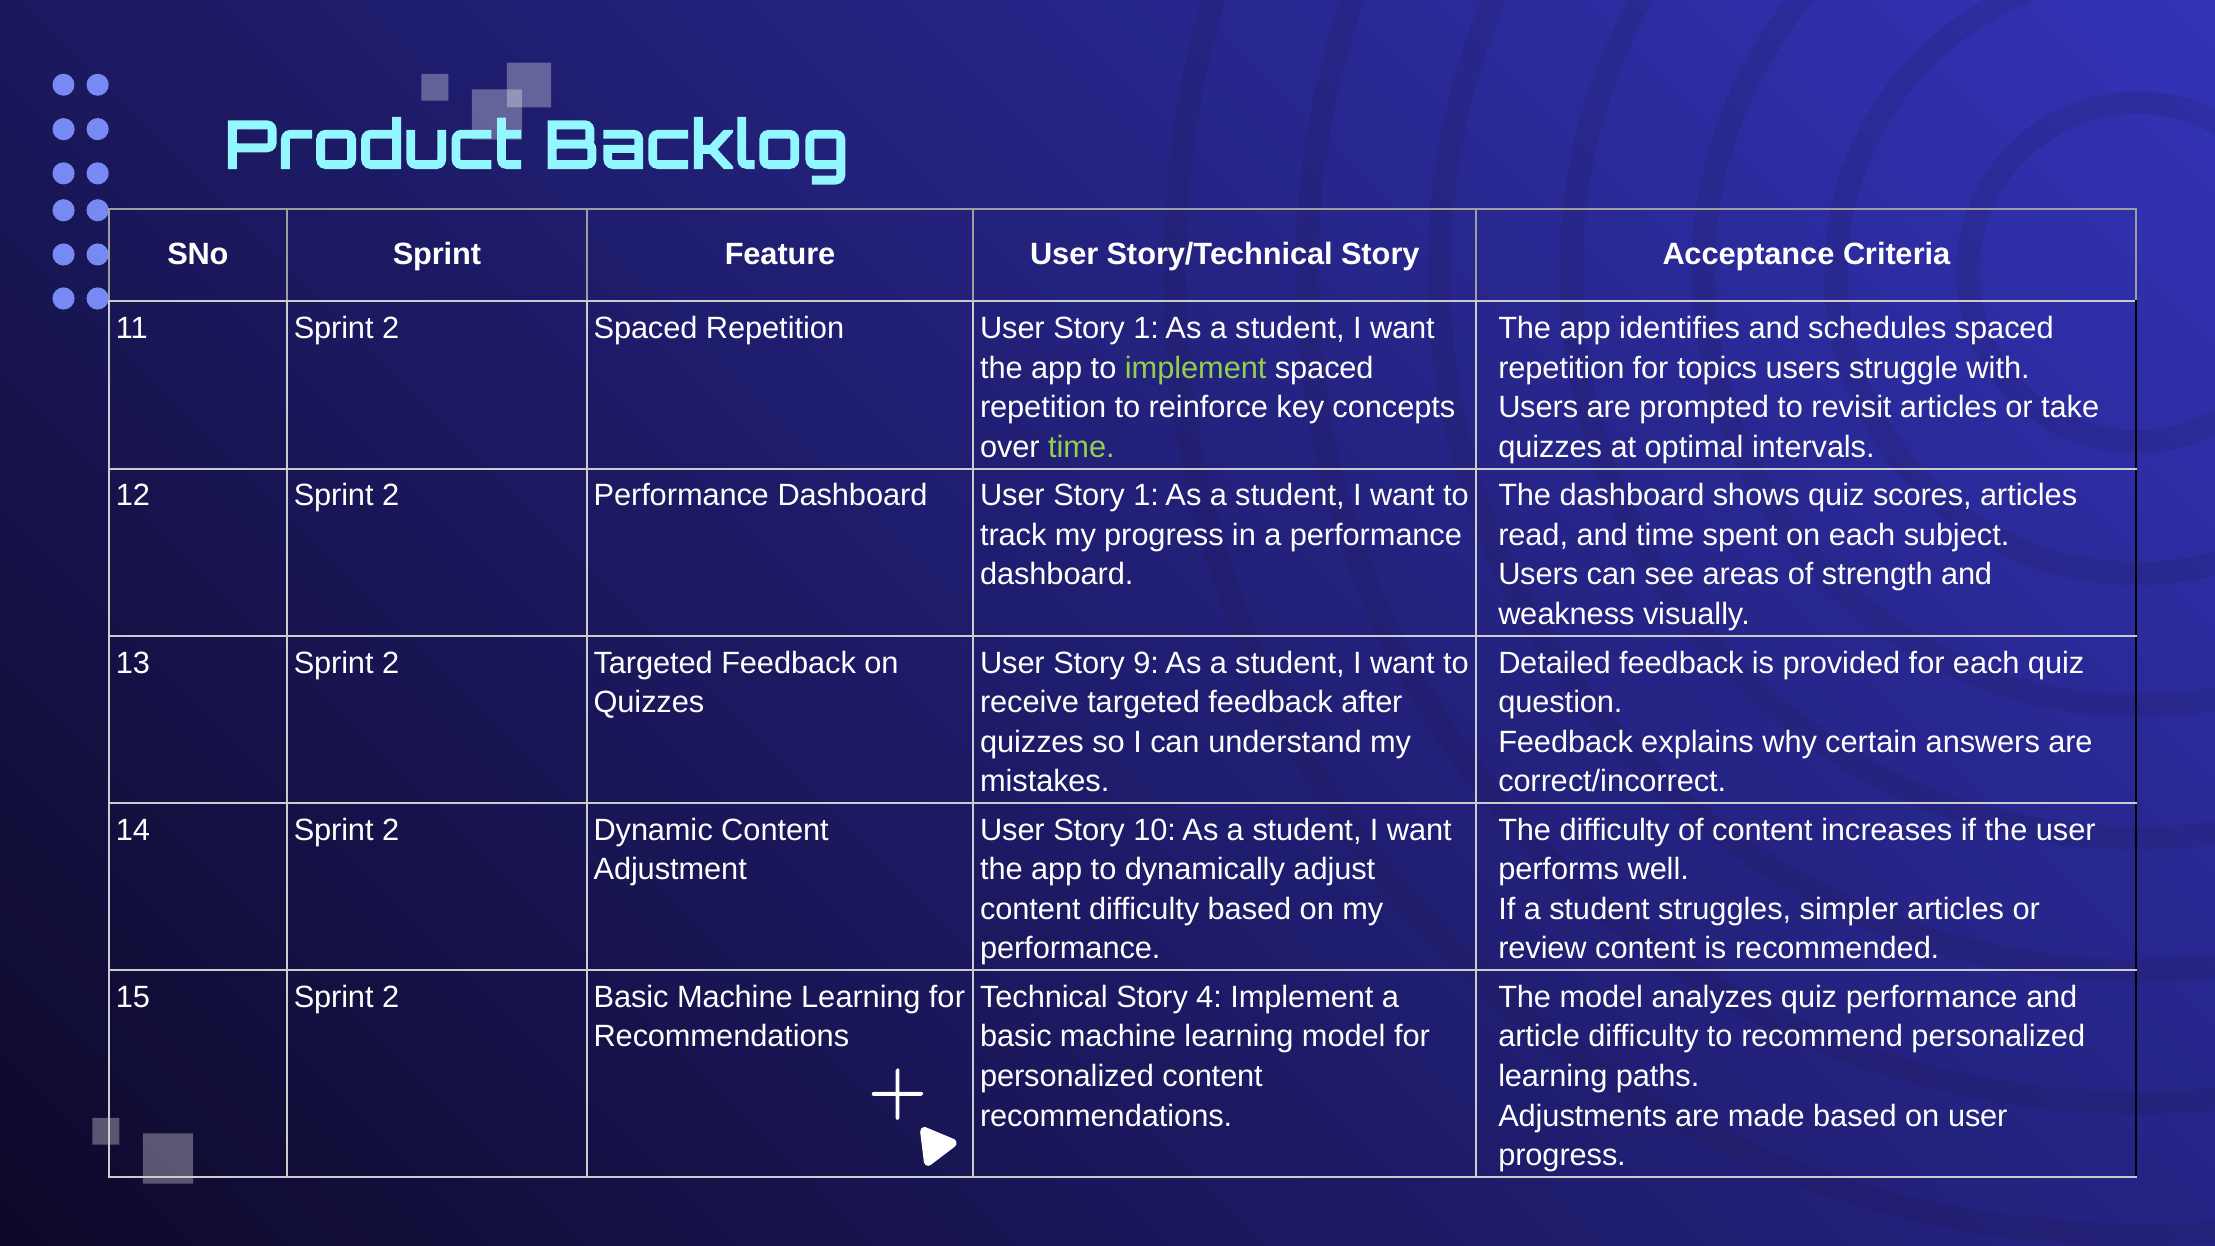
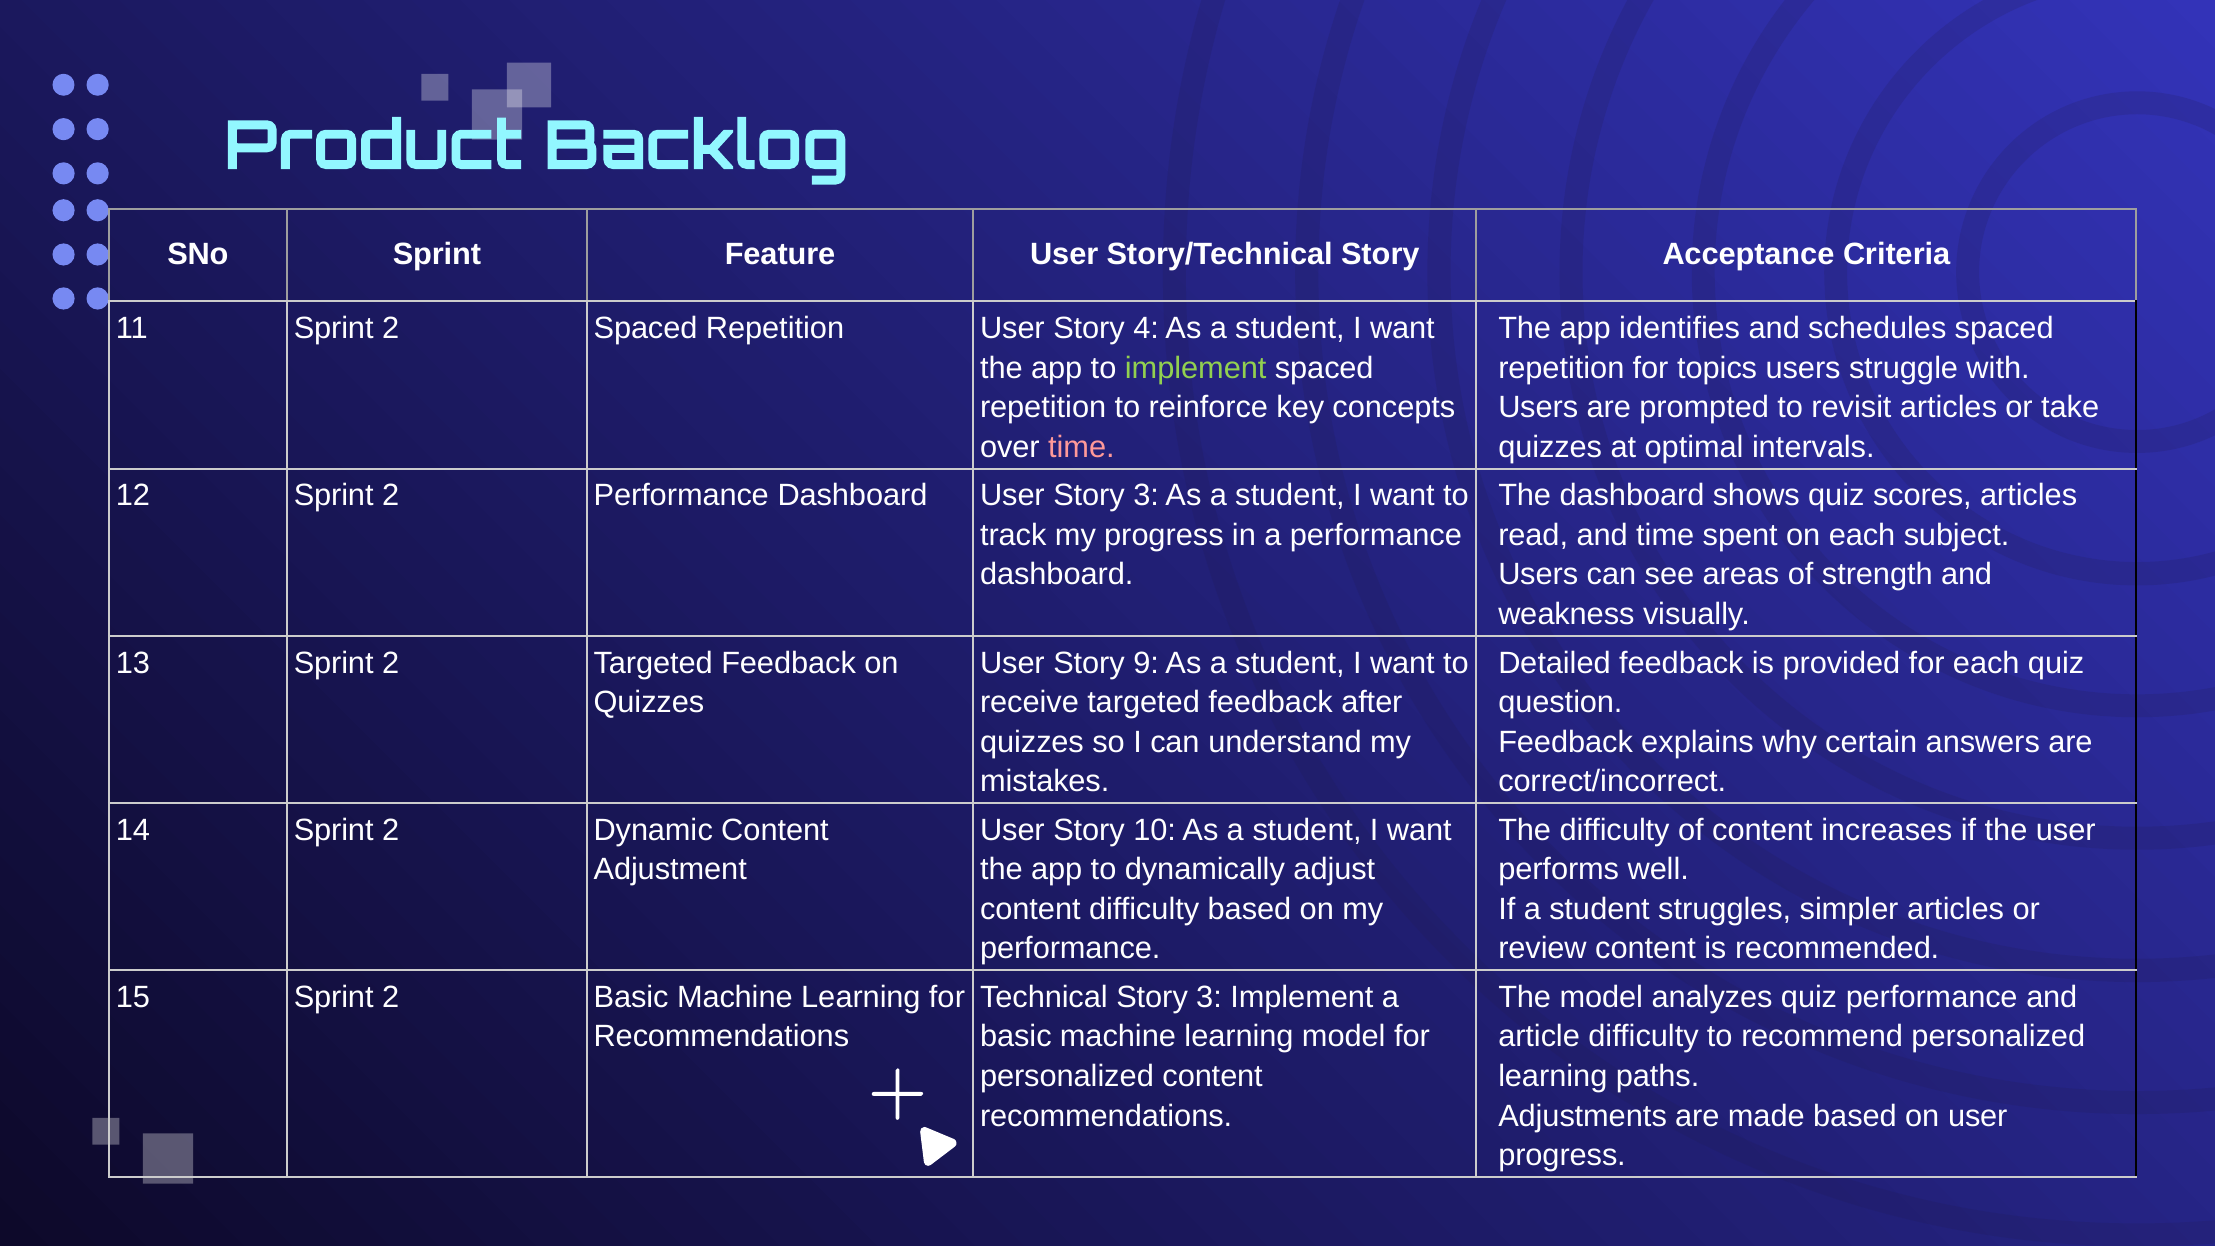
Repetition User Story 1: 1 -> 4 (1146, 329)
time colour: light green -> pink (1081, 447)
Dashboard User Story 1: 1 -> 3 (1146, 496)
Technical Story 4: 4 -> 3 (1209, 997)
